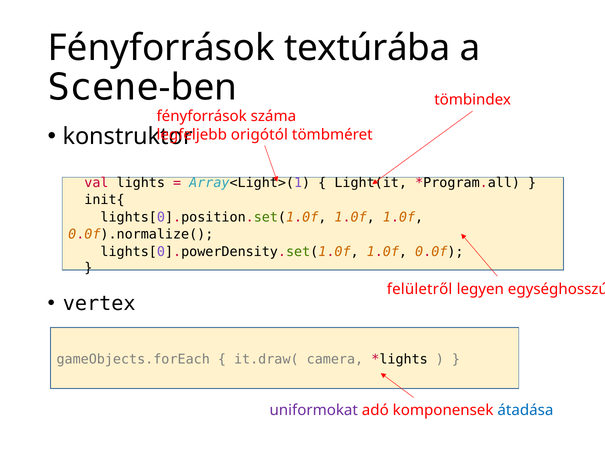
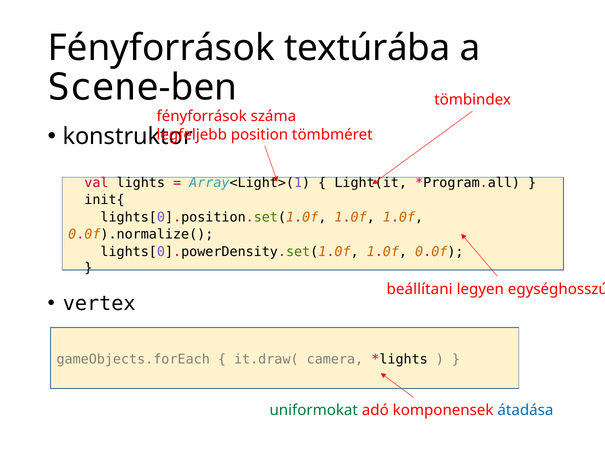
origótól: origótól -> position (259, 134)
felületről: felületről -> beállítani (420, 289)
uniformokat colour: purple -> green (314, 410)
